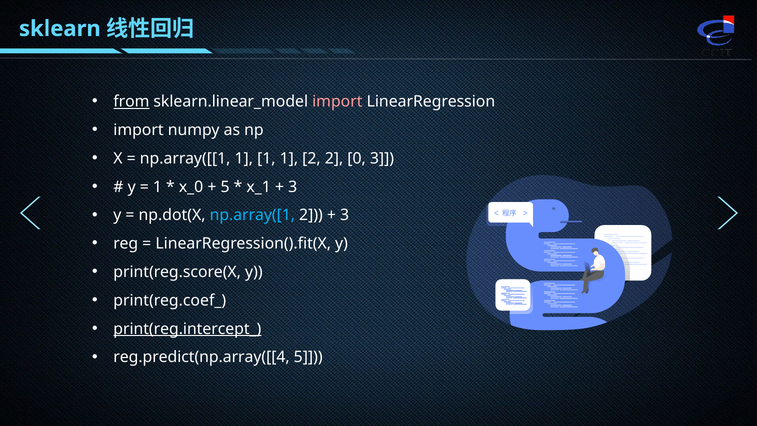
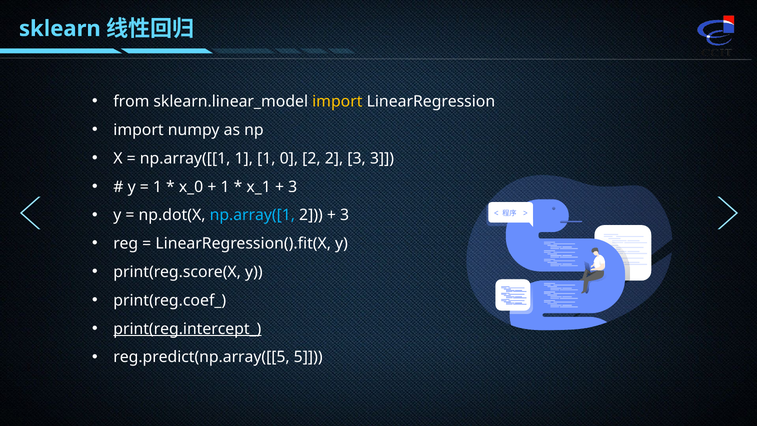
from underline: present -> none (131, 102)
import colour: pink -> yellow (337, 102)
1 1 1: 1 -> 0 (289, 158)
2 0: 0 -> 3 (357, 158)
5: 5 -> 1 (225, 187)
reg.predict(np.array([[4: reg.predict(np.array([[4 -> reg.predict(np.array([[5 (202, 357)
